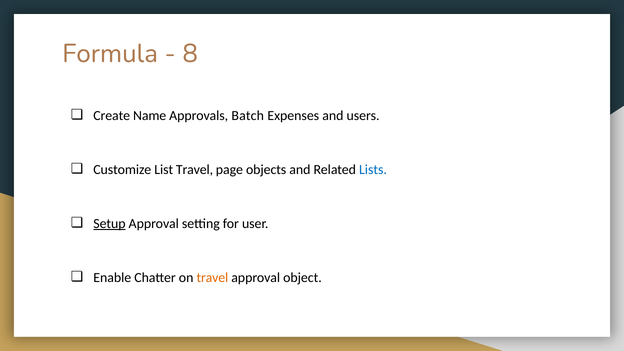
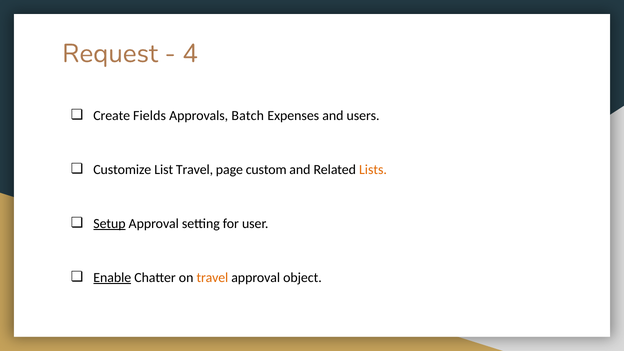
Formula: Formula -> Request (110, 53)
8: 8 -> 4 (190, 53)
Name: Name -> Fields (150, 116)
objects: objects -> custom (266, 170)
Lists colour: blue -> orange (373, 170)
Enable underline: none -> present (112, 278)
